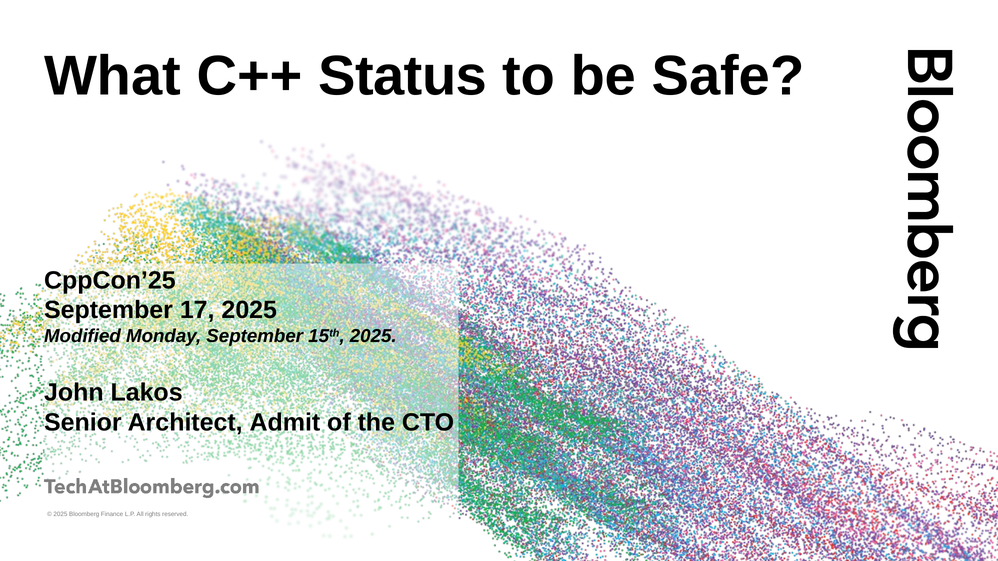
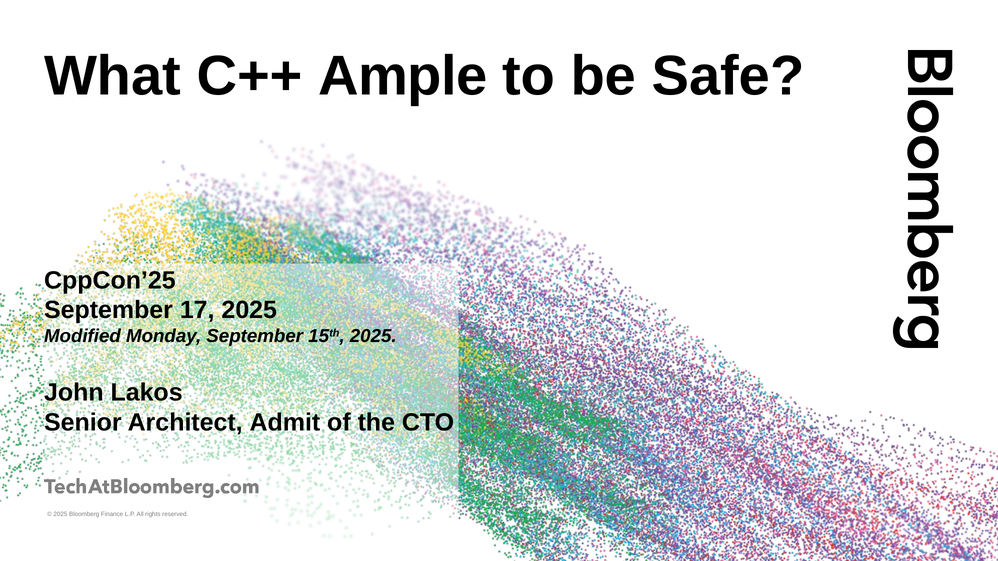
Status: Status -> Ample (403, 76)
